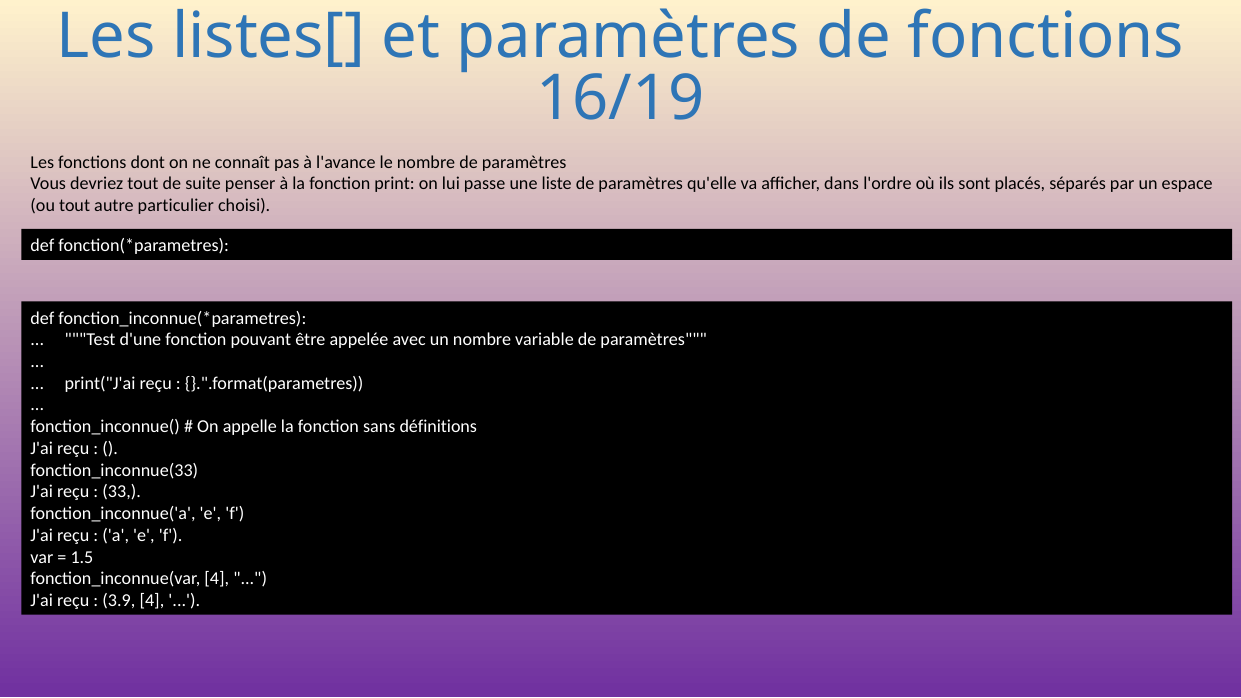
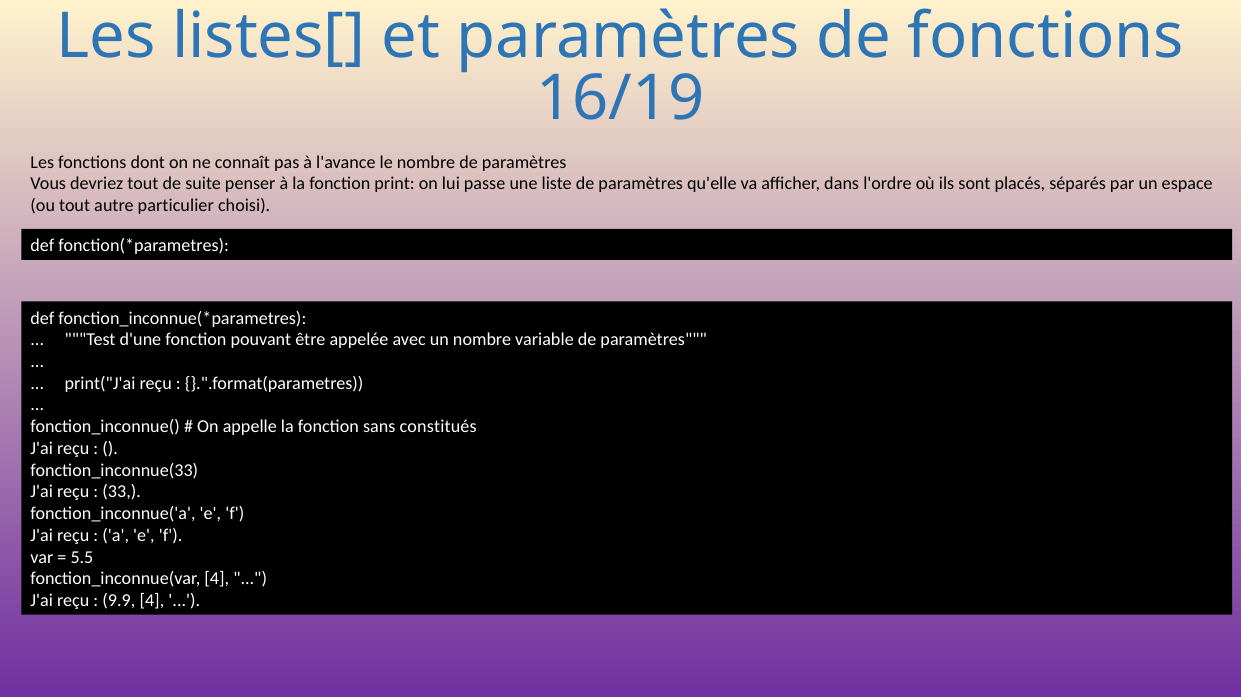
définitions: définitions -> constitués (438, 427)
1.5: 1.5 -> 5.5 (82, 557)
3.9: 3.9 -> 9.9 (119, 601)
